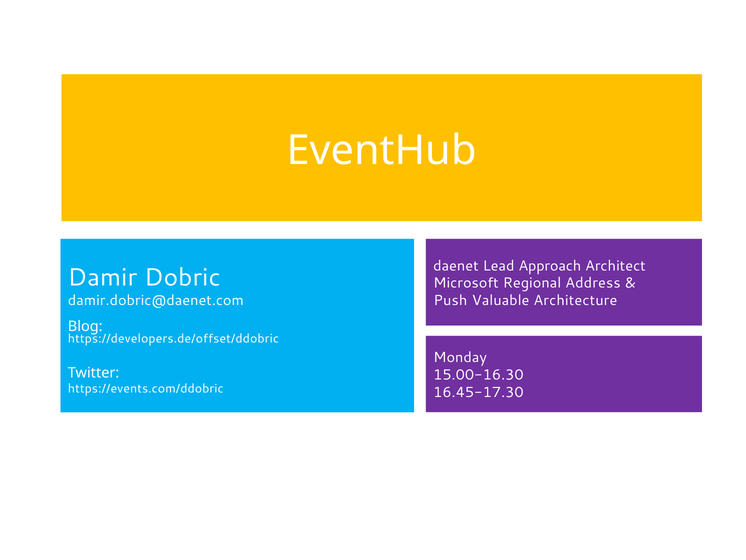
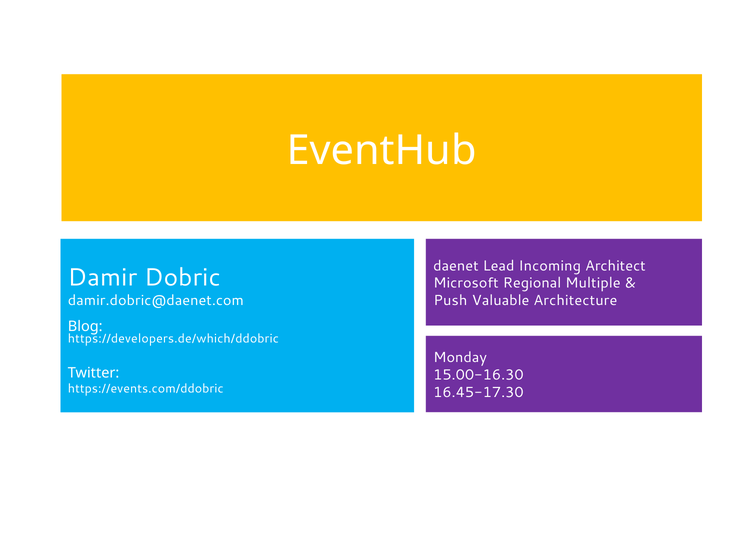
Approach: Approach -> Incoming (550, 266)
Address: Address -> Multiple (593, 283)
https://developers.de/offset/ddobric: https://developers.de/offset/ddobric -> https://developers.de/which/ddobric (173, 339)
